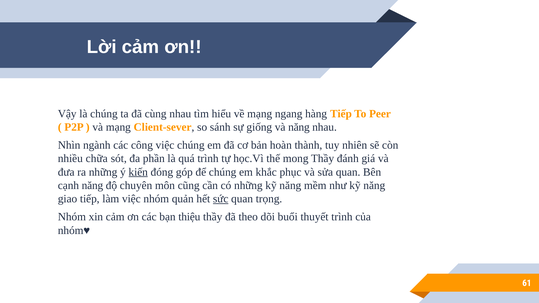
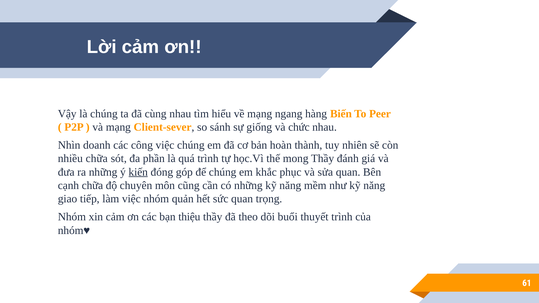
hàng Tiếp: Tiếp -> Biến (341, 114)
và năng: năng -> chức (299, 127)
ngành: ngành -> doanh (97, 145)
cạnh năng: năng -> chữa (92, 186)
sức underline: present -> none (221, 199)
